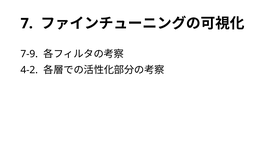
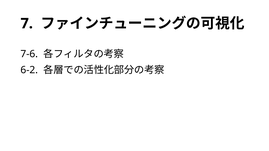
7-9: 7-9 -> 7-6 (29, 54)
4-2: 4-2 -> 6-2 (29, 70)
